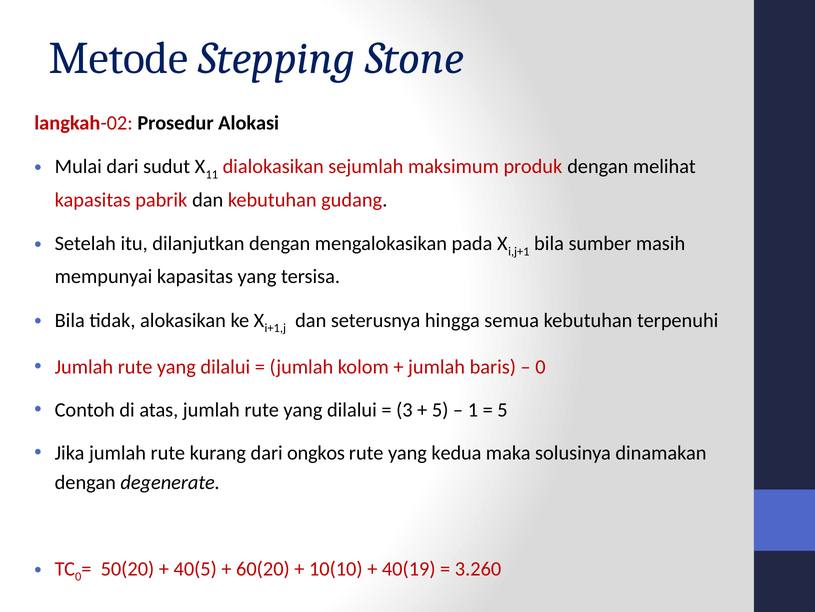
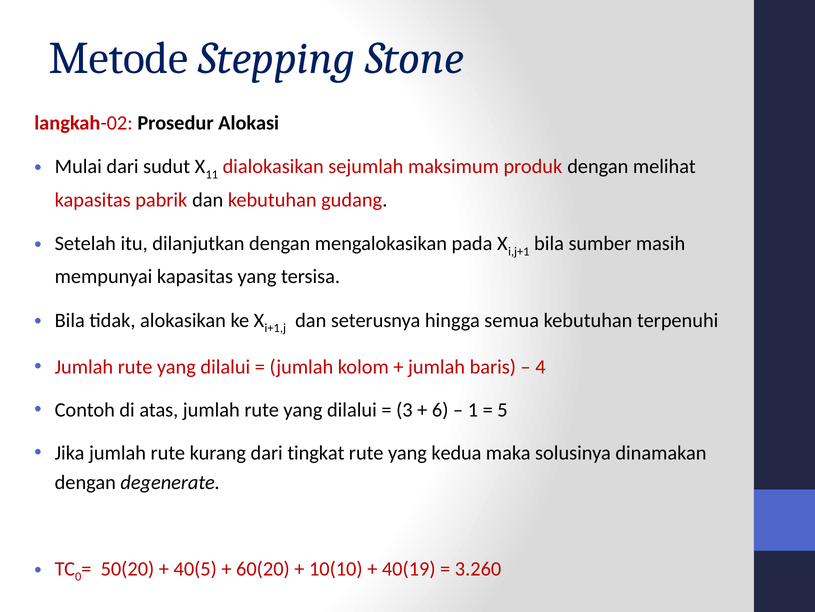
0: 0 -> 4 (540, 367)
5: 5 -> 6 (440, 409)
ongkos: ongkos -> tingkat (316, 452)
